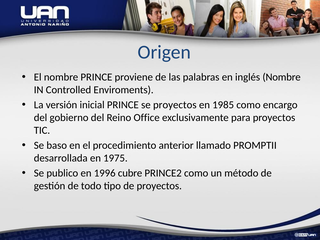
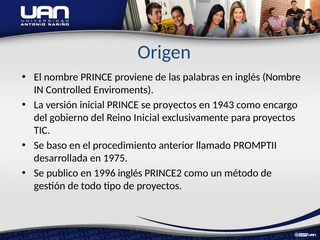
1985: 1985 -> 1943 (223, 105)
Reino Office: Office -> Inicial (147, 118)
1996 cubre: cubre -> inglés (130, 173)
